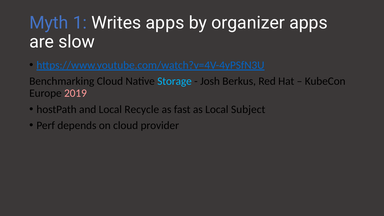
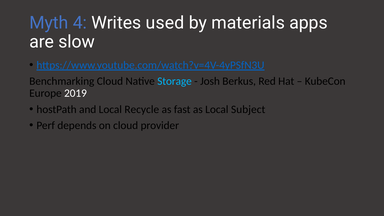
1: 1 -> 4 (80, 23)
Writes apps: apps -> used (165, 23)
organizer: organizer -> materials (248, 23)
2019 colour: pink -> white (75, 93)
